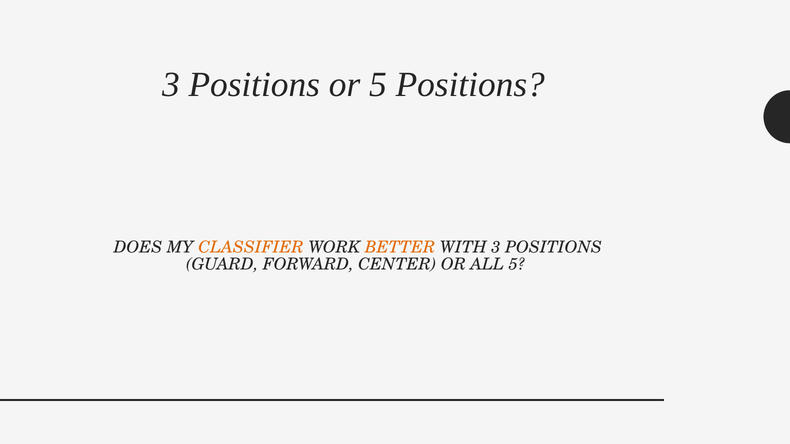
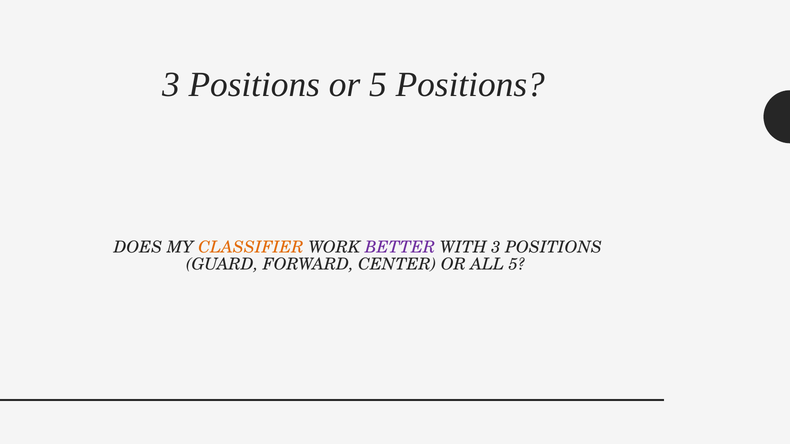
BETTER colour: orange -> purple (400, 248)
